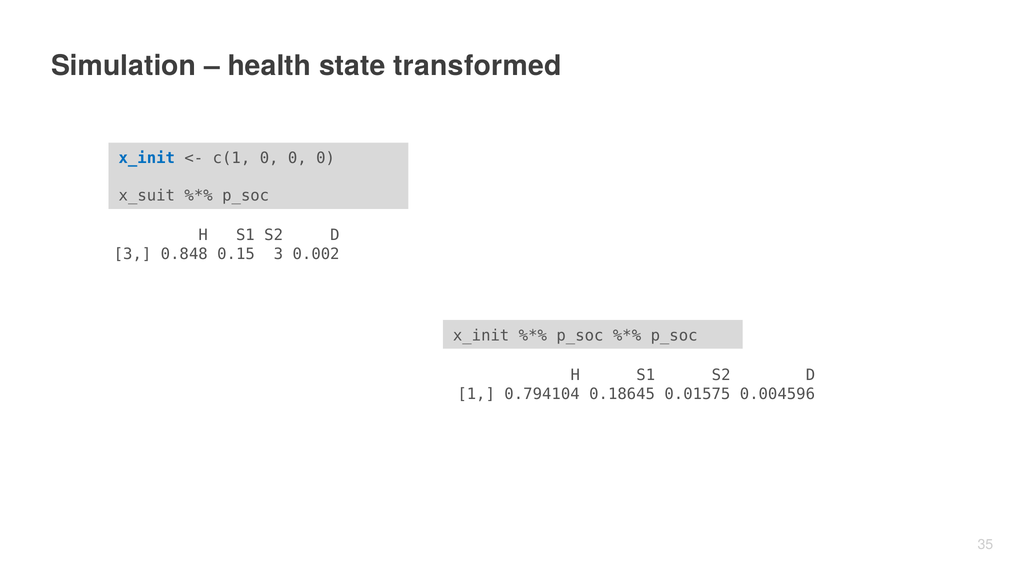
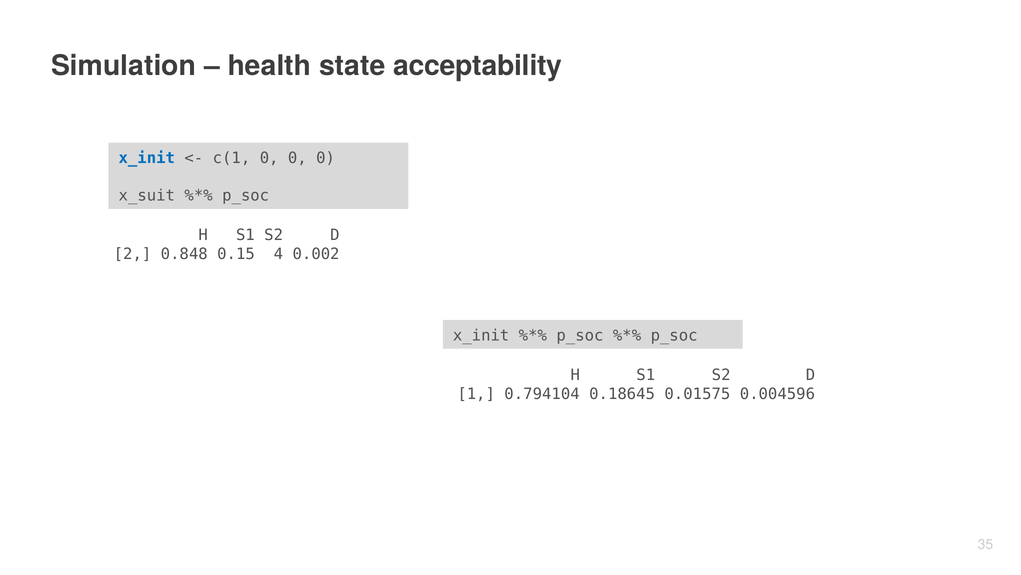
transformed: transformed -> acceptability (478, 66)
3: 3 -> 2 (133, 254)
0.15 3: 3 -> 4 (278, 254)
